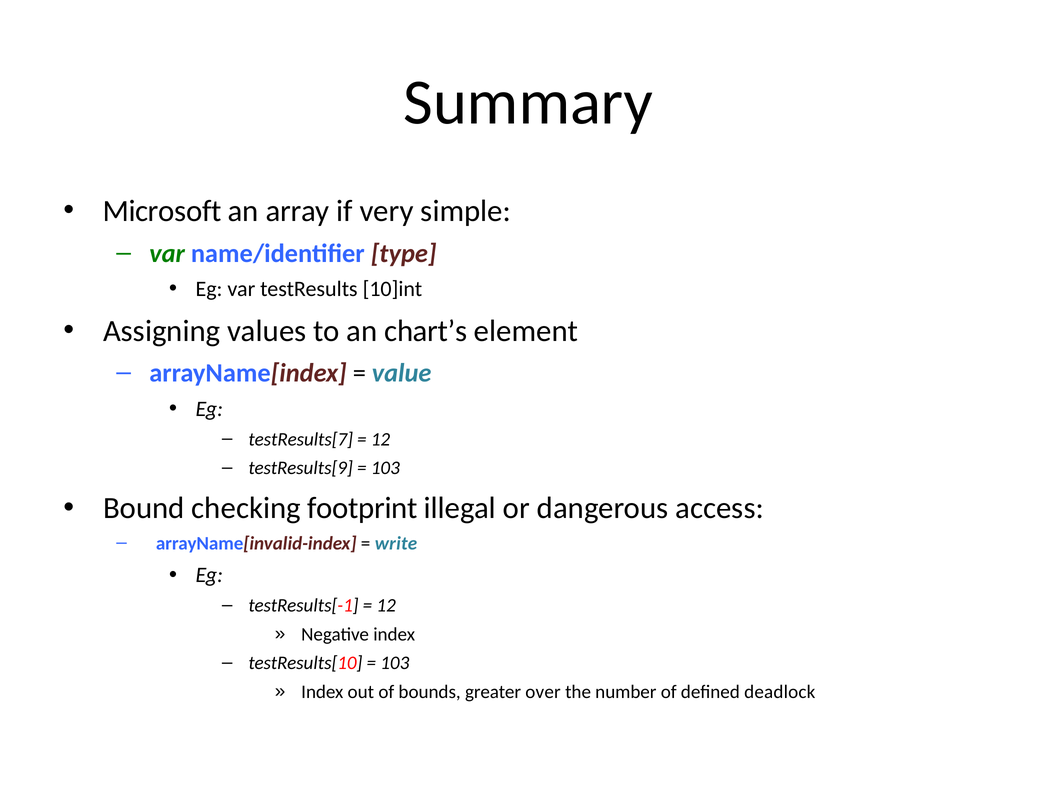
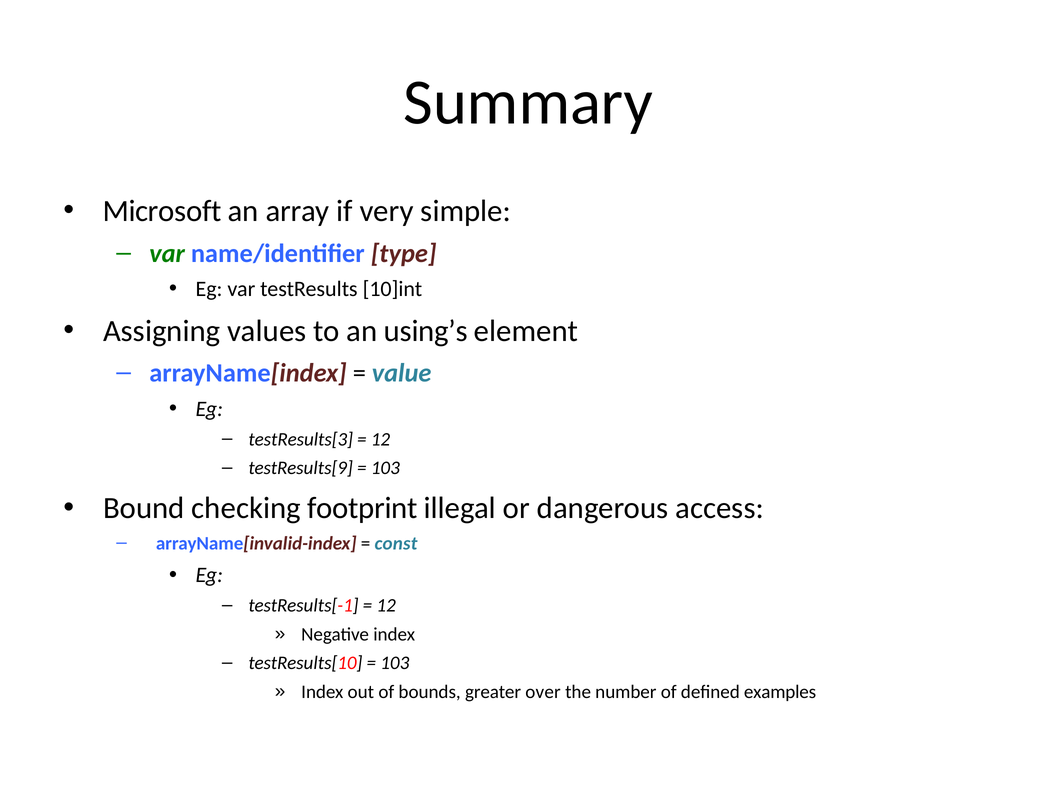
chart’s: chart’s -> using’s (426, 331)
testResults[7: testResults[7 -> testResults[3 (301, 439)
write: write -> const (396, 543)
deadlock: deadlock -> examples (780, 692)
